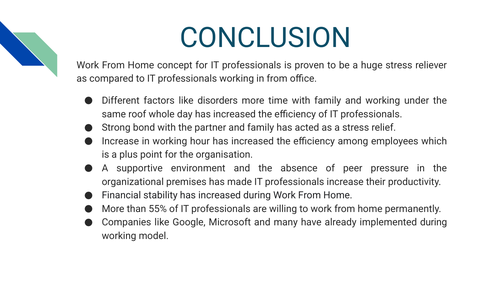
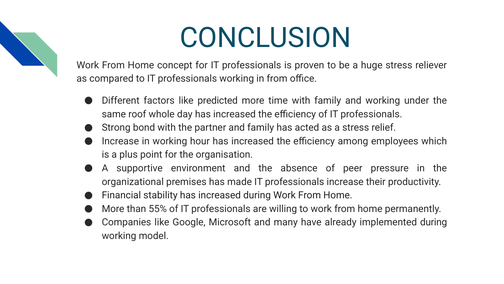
disorders: disorders -> predicted (218, 100)
